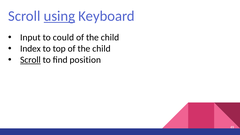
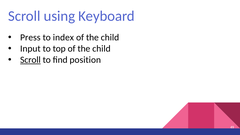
using underline: present -> none (59, 16)
Input: Input -> Press (30, 37)
could: could -> index (63, 37)
Index: Index -> Input (30, 49)
